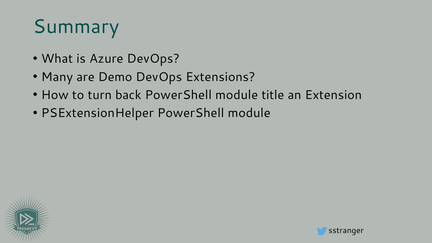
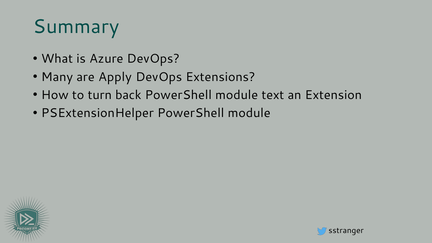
Demo: Demo -> Apply (115, 77)
title: title -> text (273, 95)
